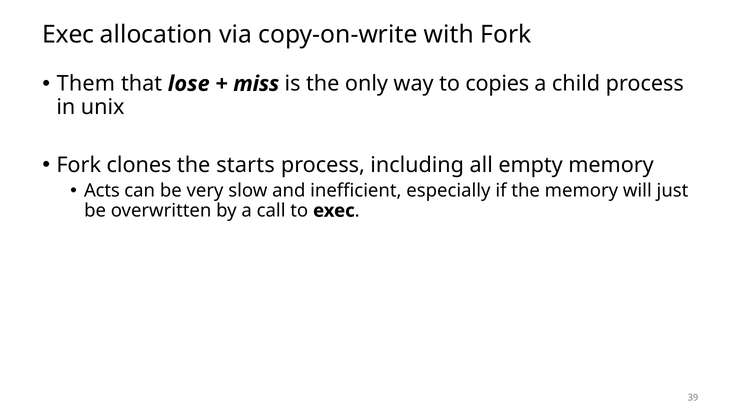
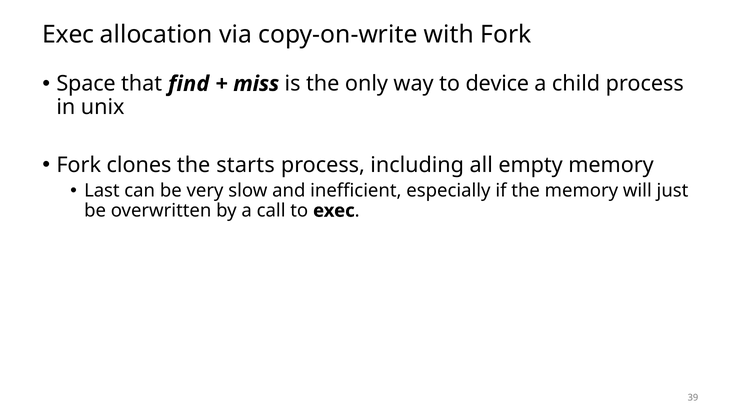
Them: Them -> Space (86, 84)
lose: lose -> find (189, 84)
copies: copies -> device (497, 84)
Acts: Acts -> Last (102, 191)
